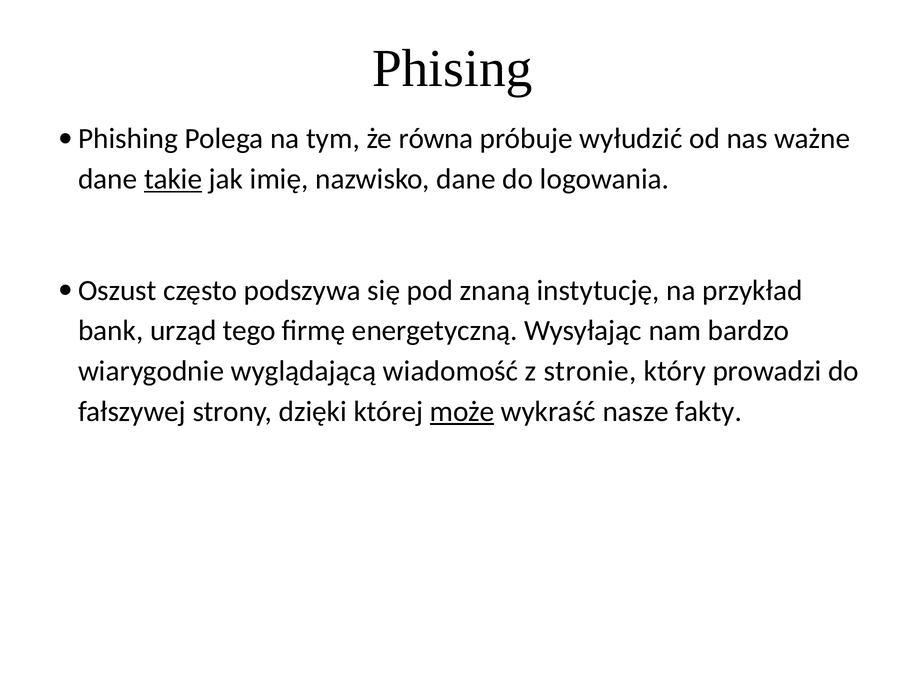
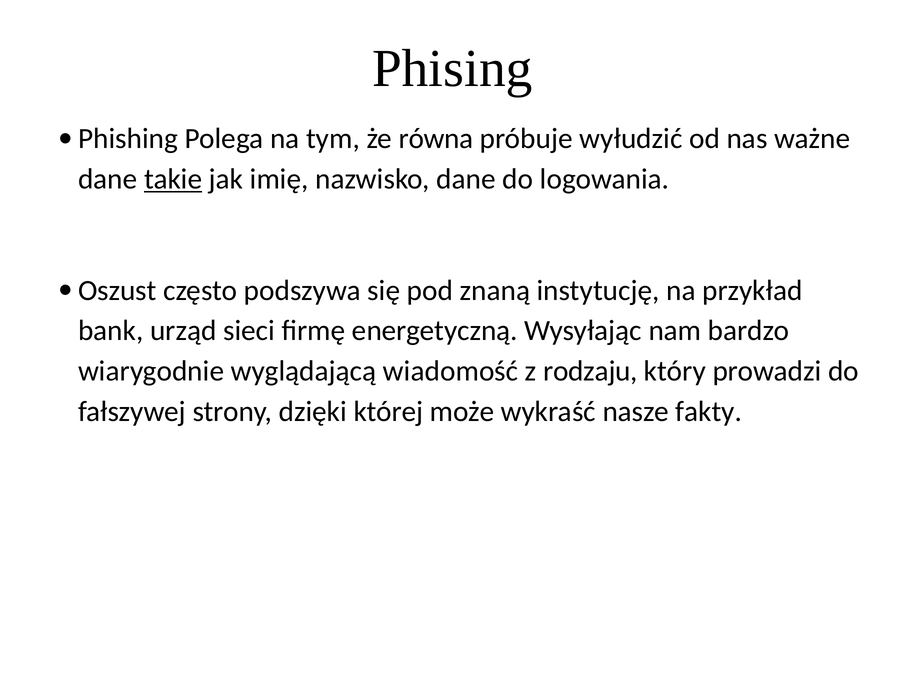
tego: tego -> sieci (249, 331)
stronie: stronie -> rodzaju (590, 371)
może underline: present -> none (462, 412)
